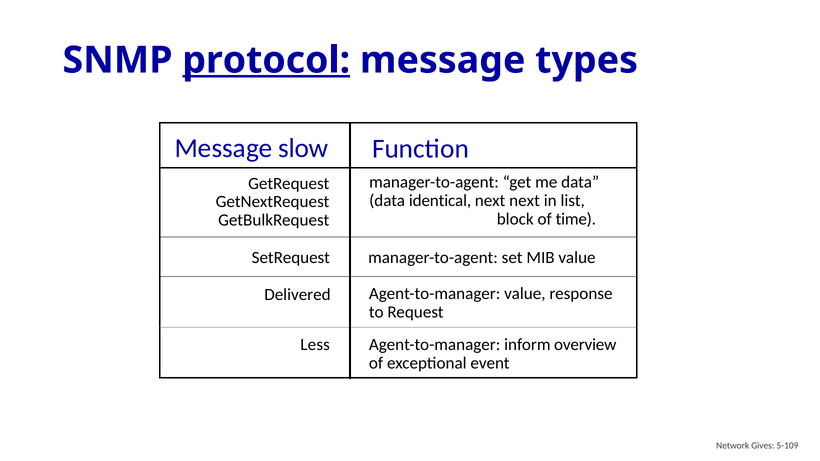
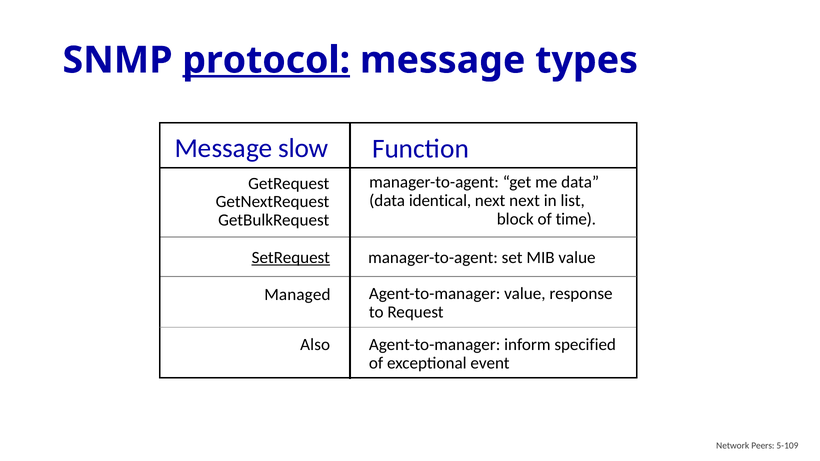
SetRequest underline: none -> present (291, 258)
Delivered: Delivered -> Managed (297, 295)
Less: Less -> Also (315, 345)
overview: overview -> specified (585, 345)
Gives: Gives -> Peers (763, 446)
